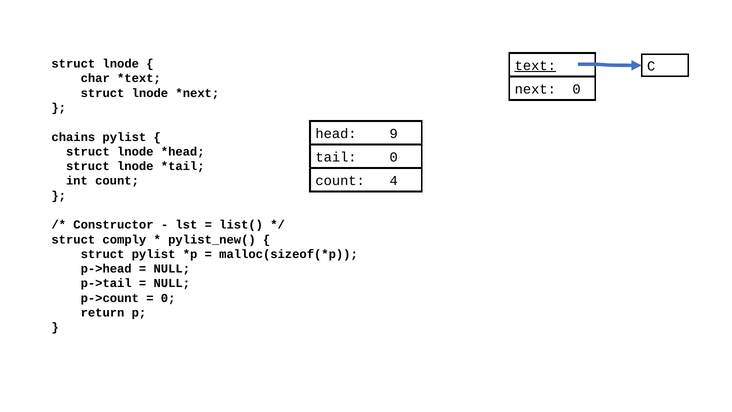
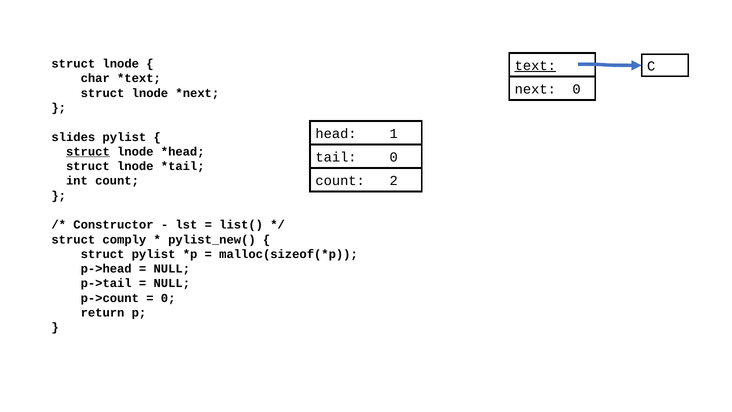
9: 9 -> 1 (394, 134)
chains: chains -> slides (73, 137)
struct underline: none -> present (88, 152)
4: 4 -> 2 (394, 181)
